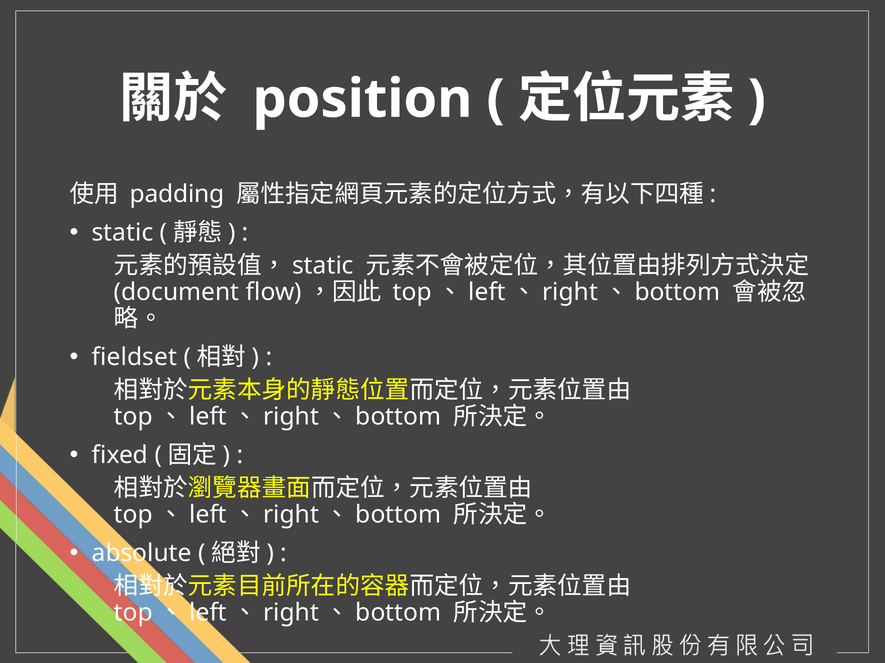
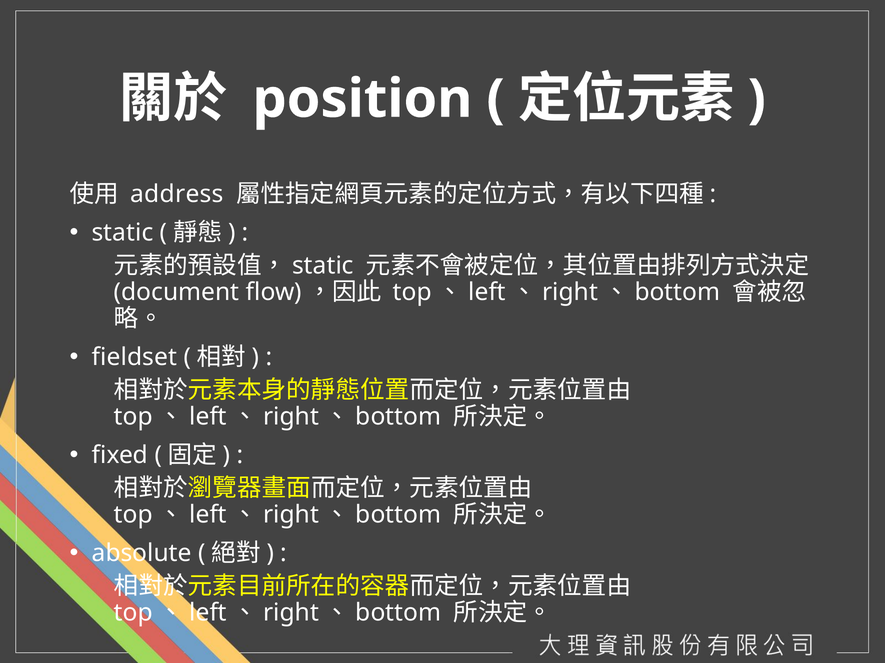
padding: padding -> address (177, 194)
